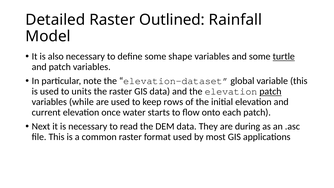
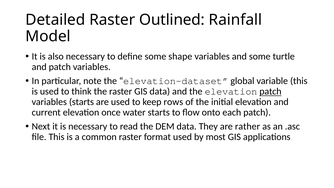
turtle underline: present -> none (284, 56)
units: units -> think (82, 91)
variables while: while -> starts (81, 102)
during: during -> rather (247, 126)
